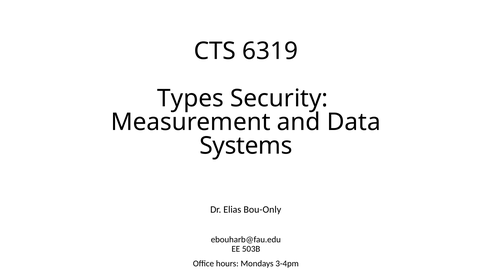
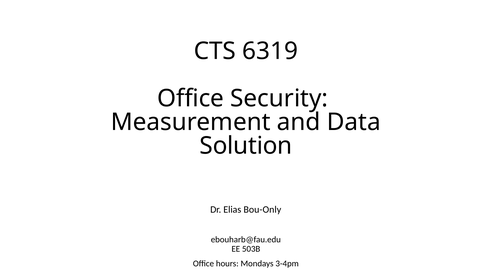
Types: Types -> Office (191, 98)
Systems: Systems -> Solution (246, 146)
